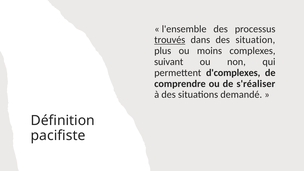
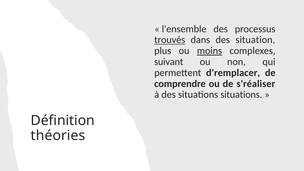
moins underline: none -> present (209, 51)
d'complexes: d'complexes -> d'remplacer (233, 73)
situations demandé: demandé -> situations (241, 95)
pacifiste: pacifiste -> théories (58, 136)
